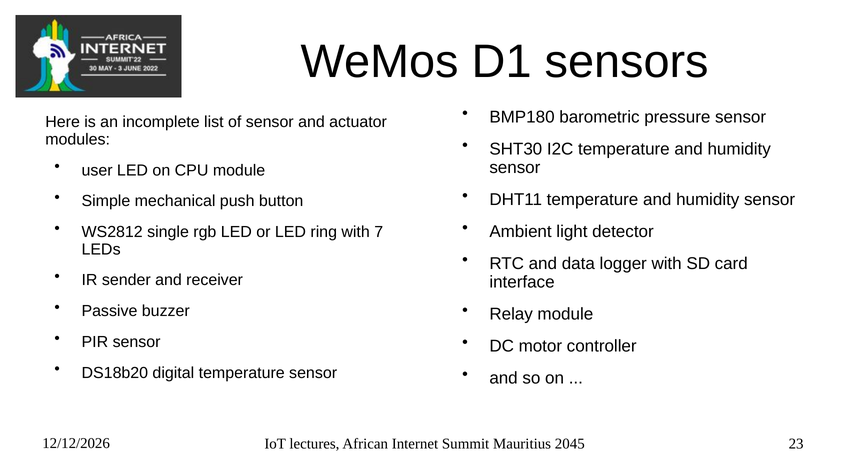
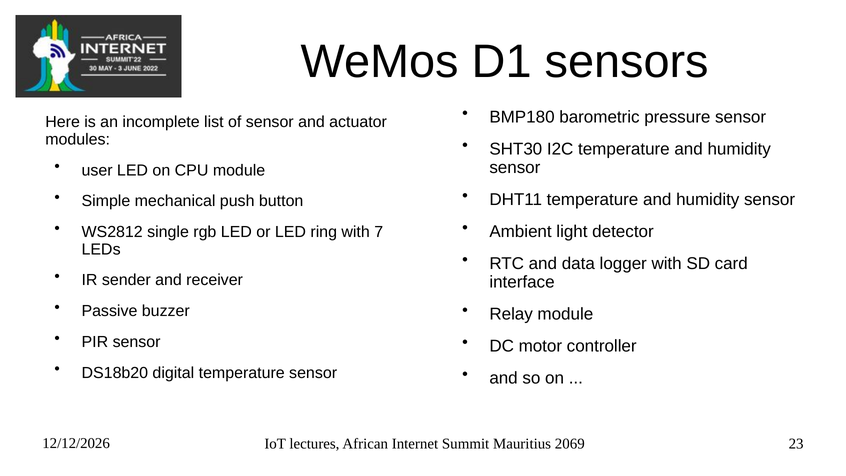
2045: 2045 -> 2069 (570, 443)
